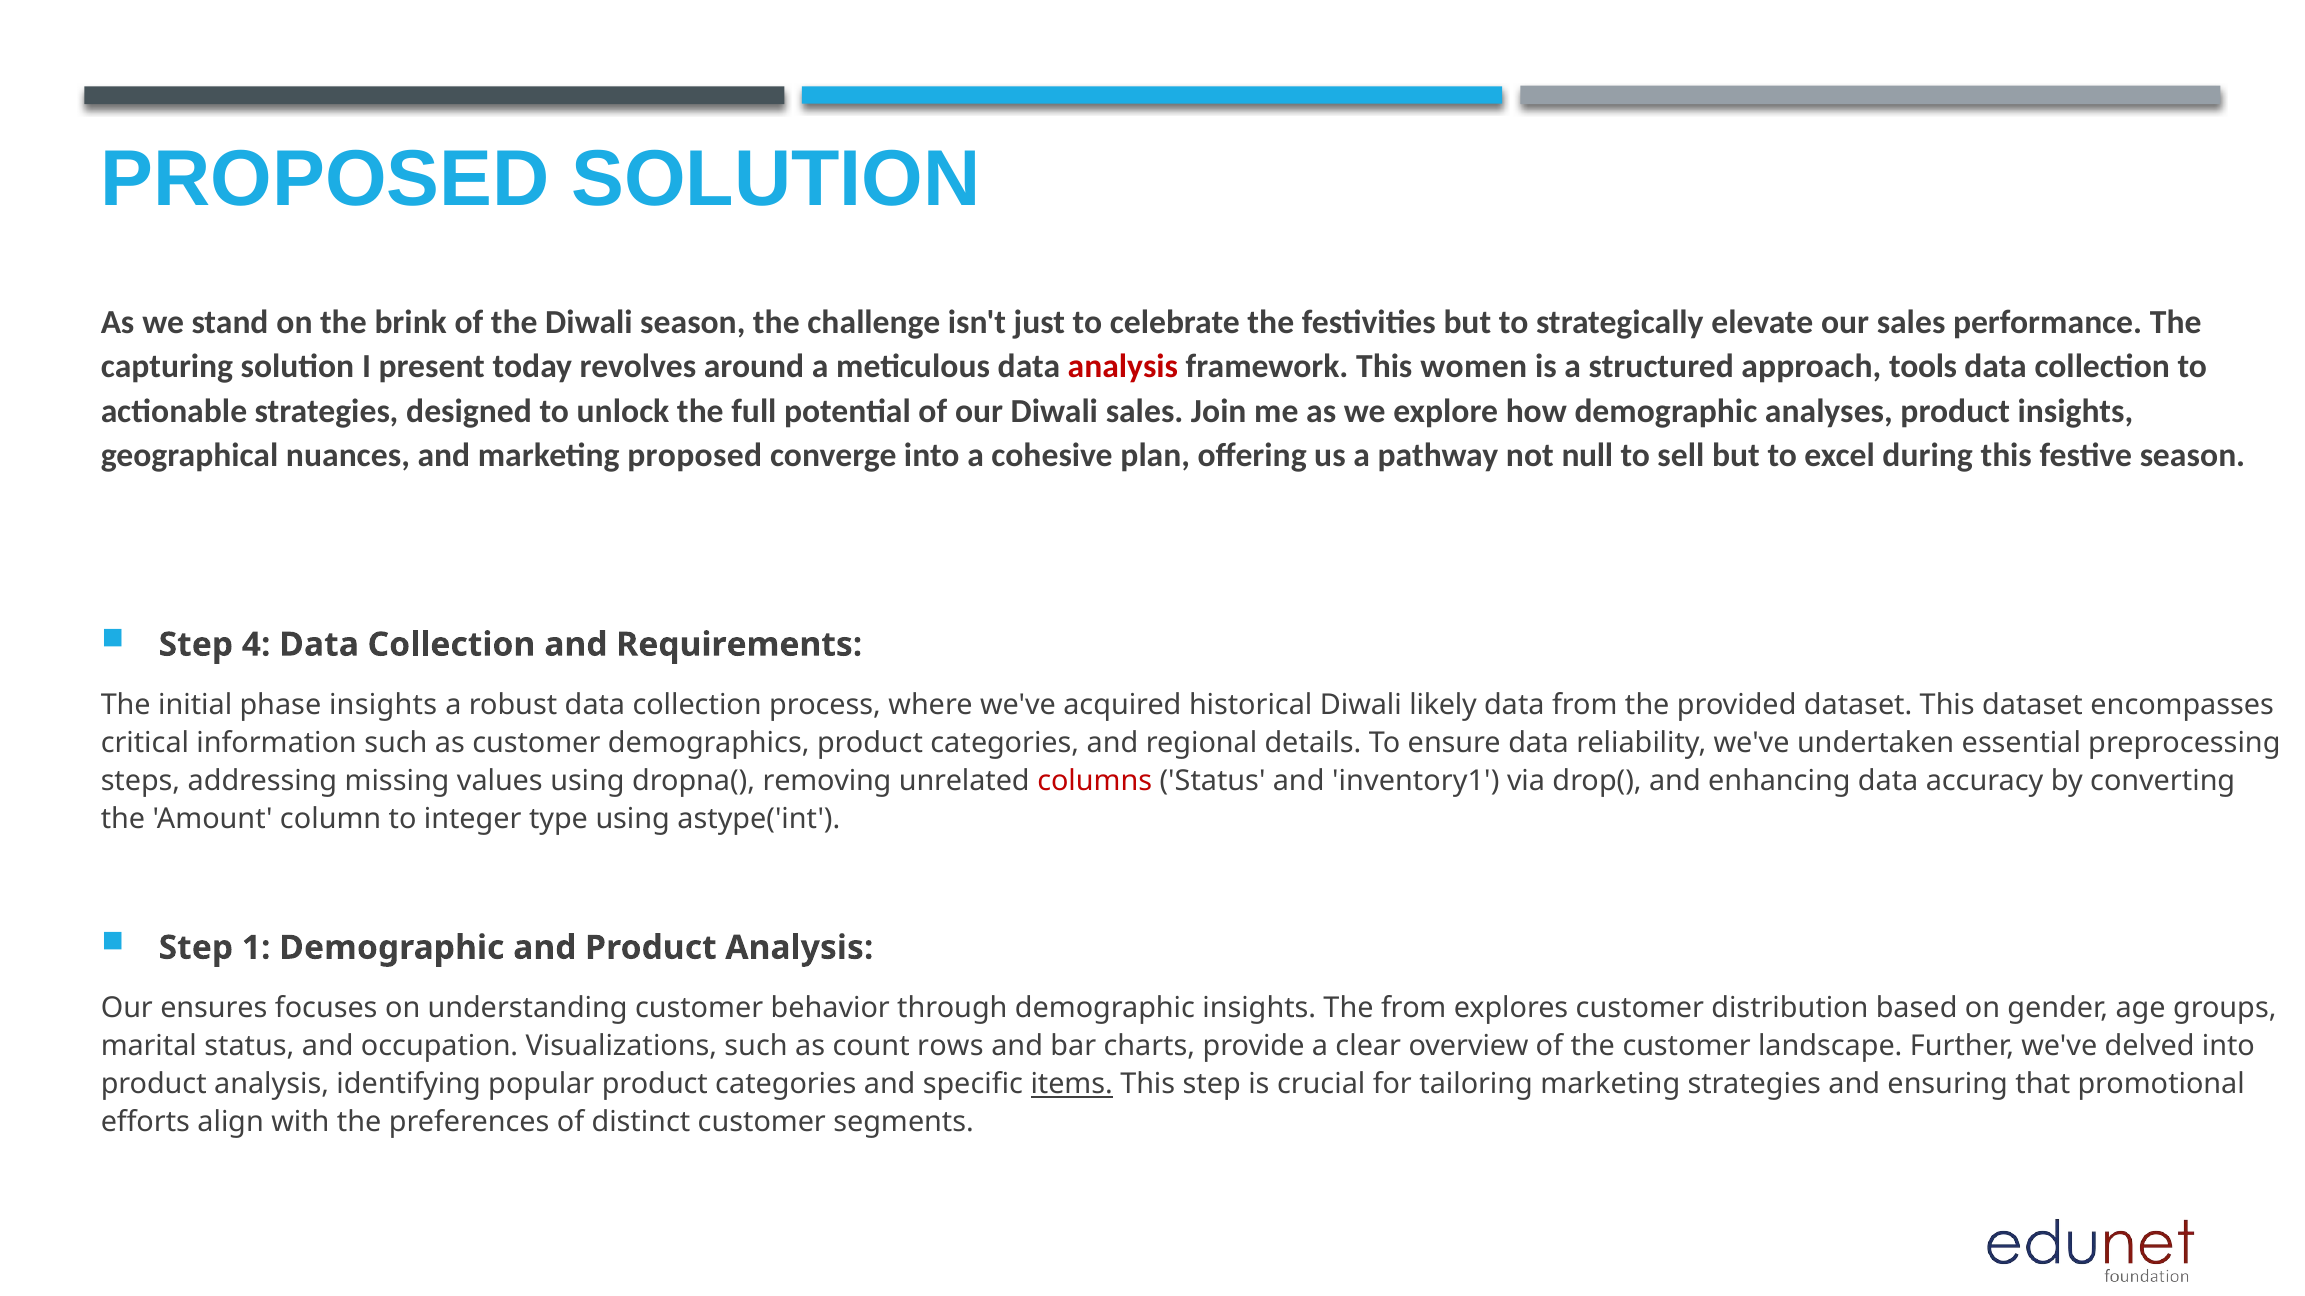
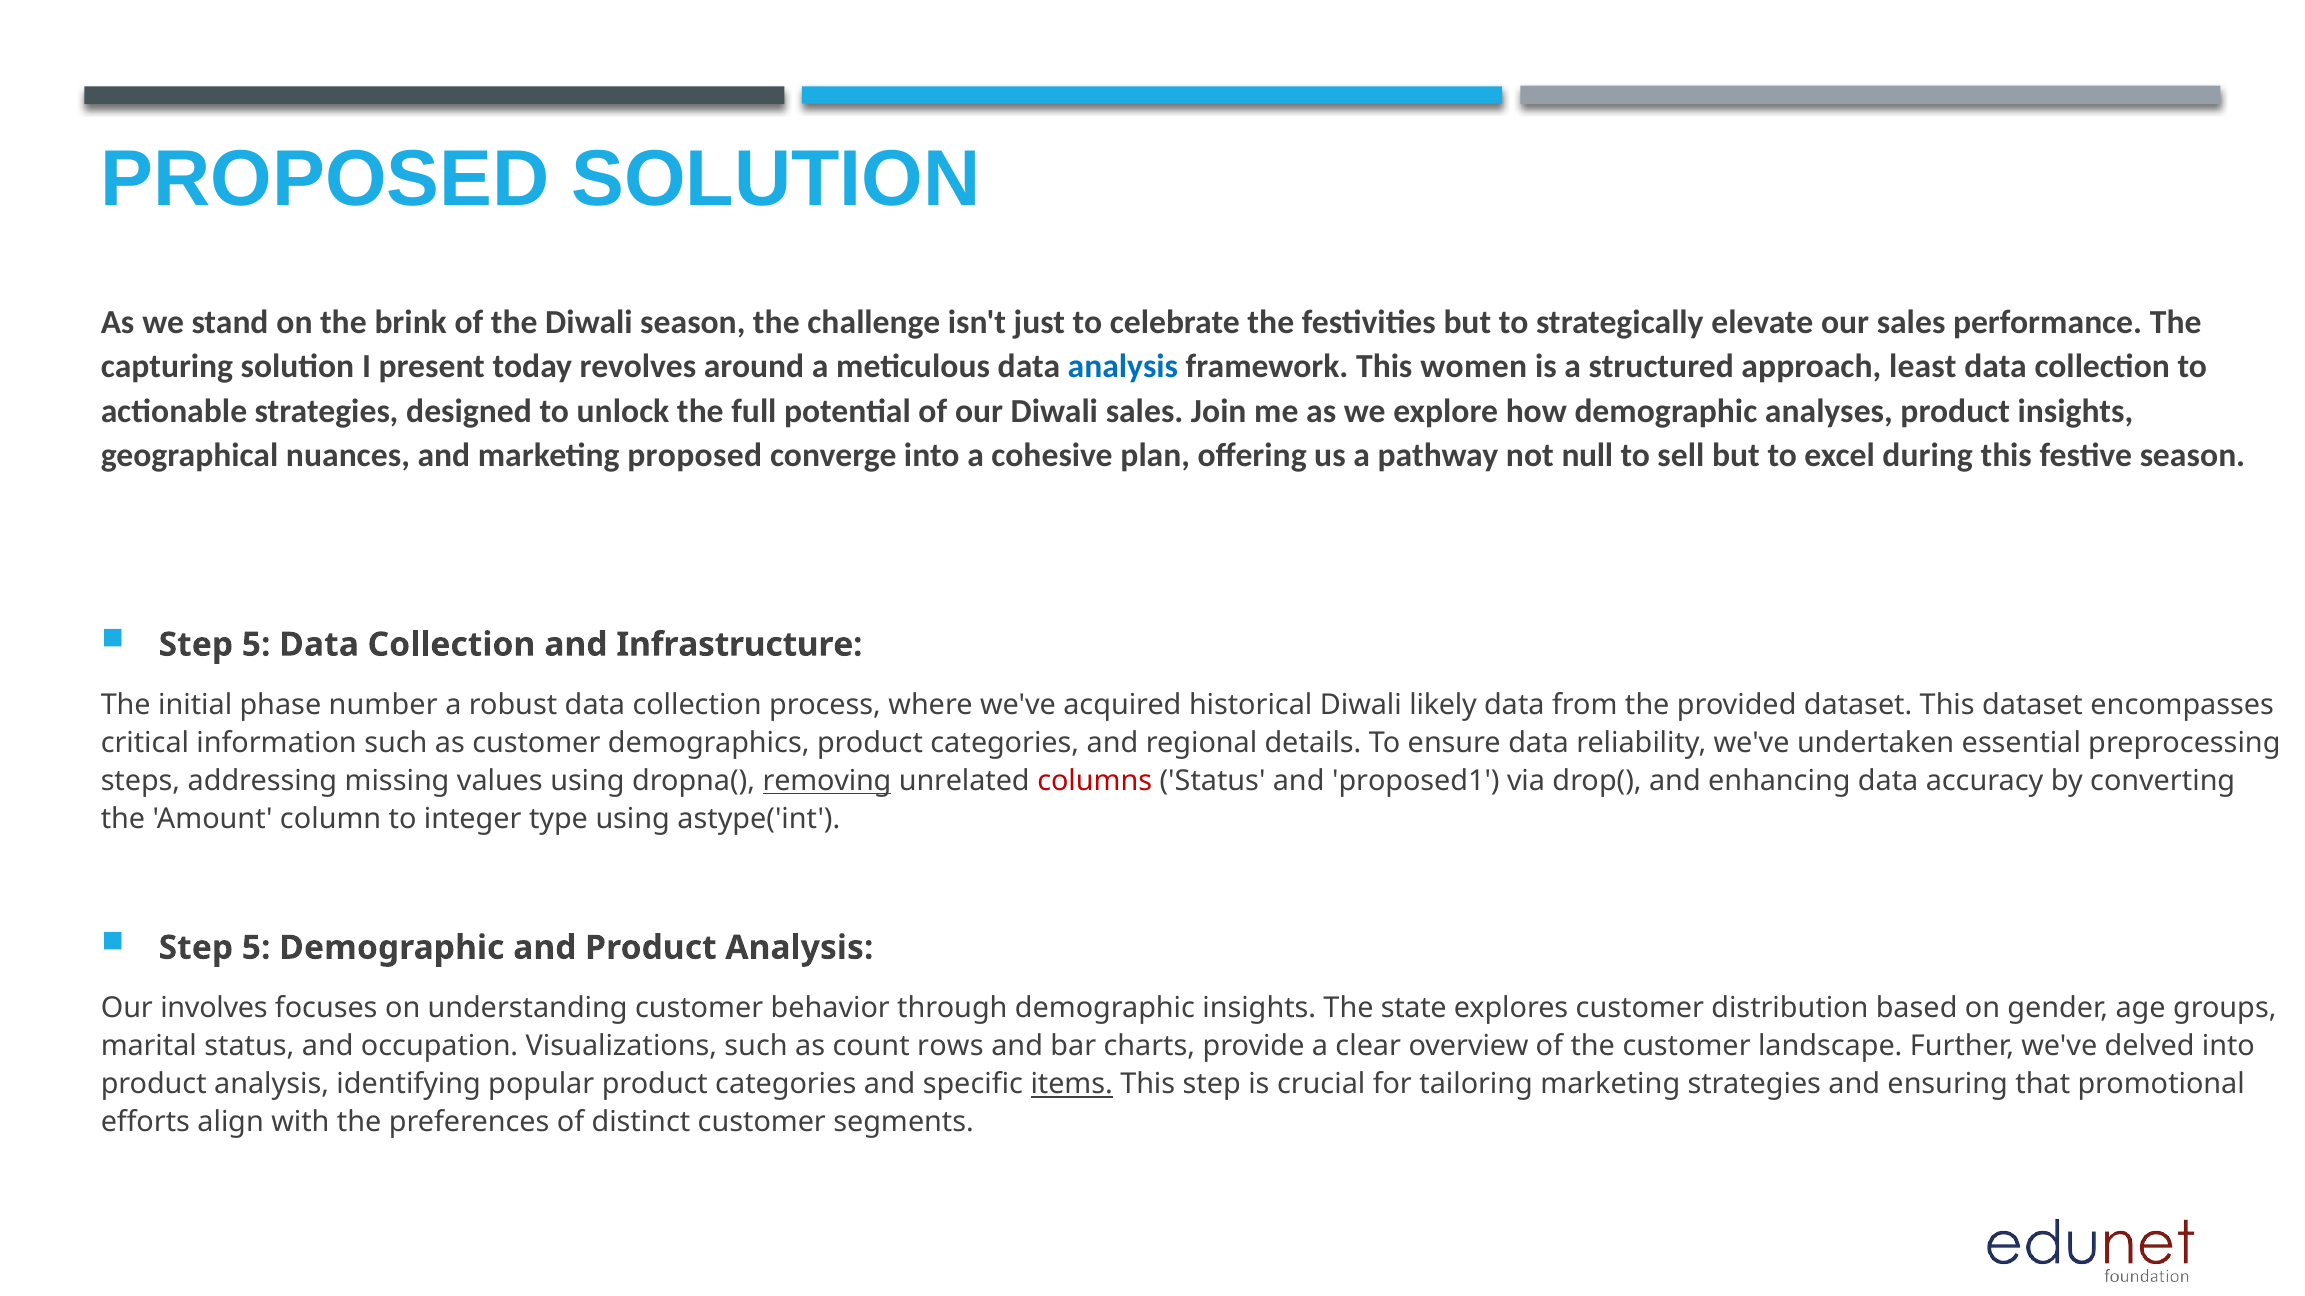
analysis colour: red -> blue (1123, 367)
tools: tools -> least (1923, 367)
4: 4 -> 5 (256, 645)
Requirements: Requirements -> Infrastructure (739, 645)
phase insights: insights -> number (383, 706)
removing underline: none -> present (827, 782)
inventory1: inventory1 -> proposed1 (1416, 782)
1: 1 -> 5 (256, 948)
ensures: ensures -> involves (214, 1009)
The from: from -> state (1414, 1009)
